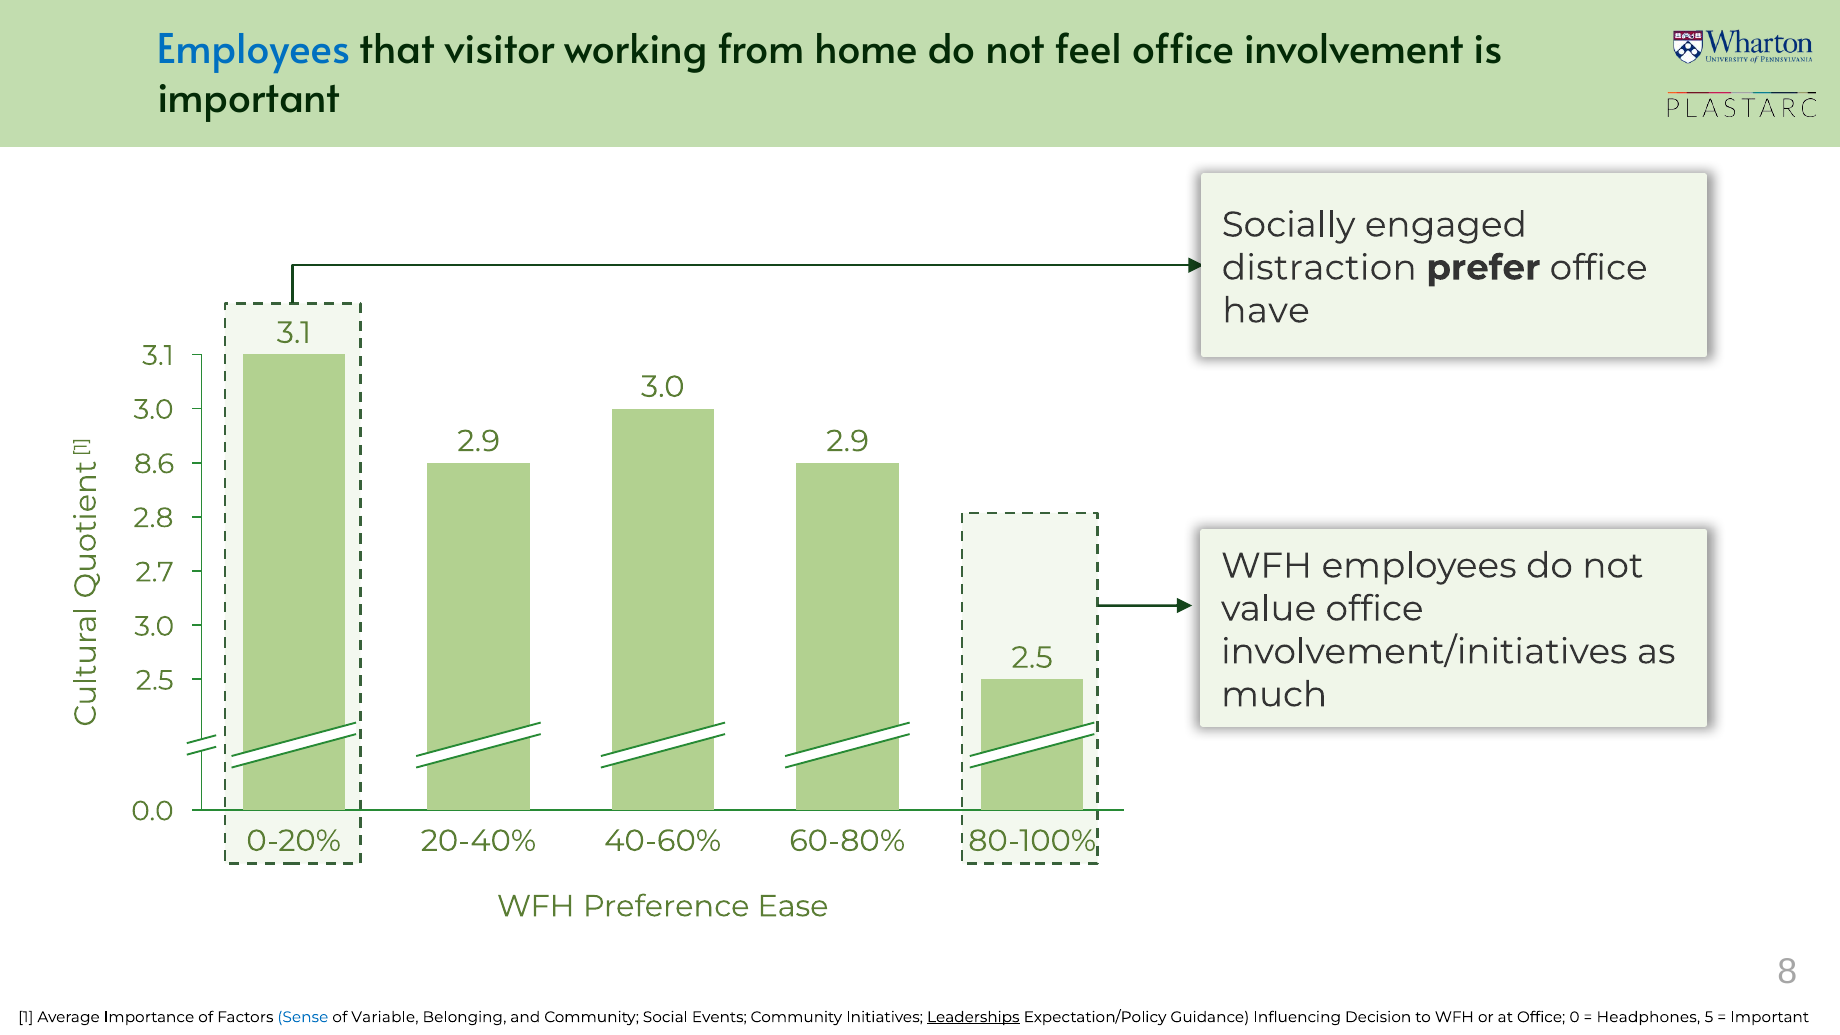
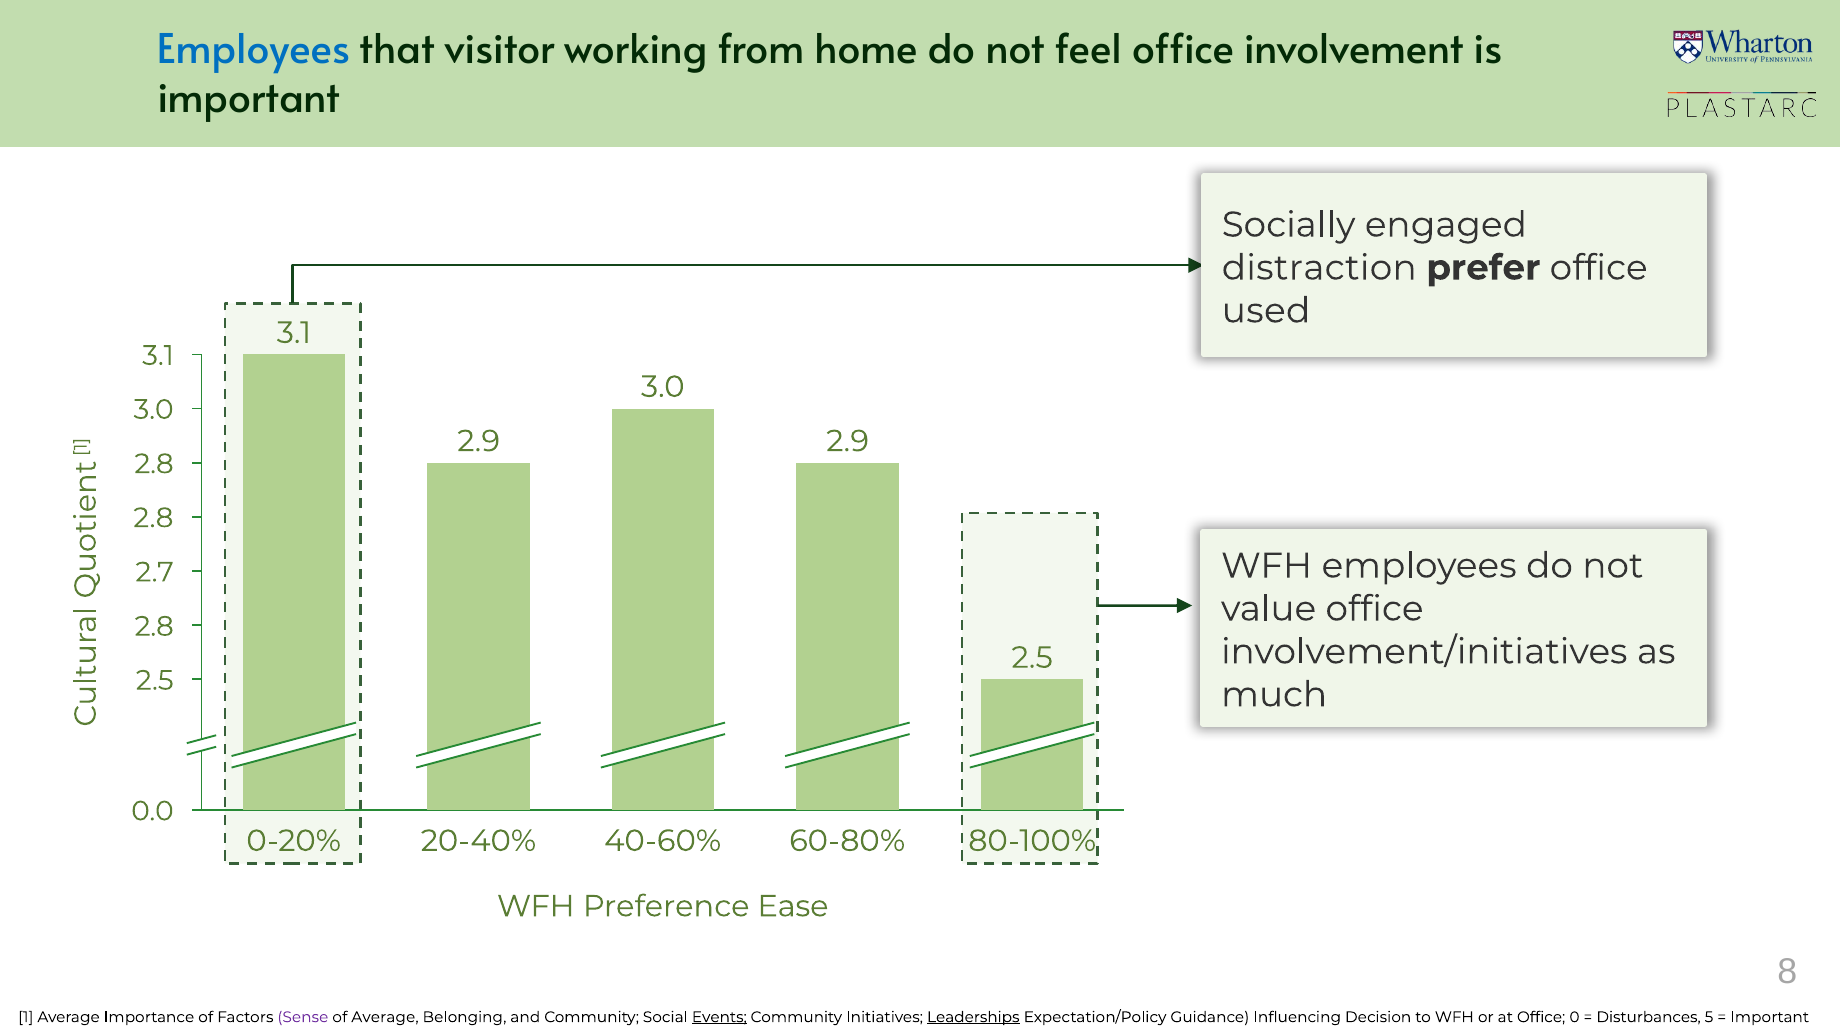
have: have -> used (1266, 311)
8.6: 8.6 -> 2.8 (154, 464)
3.0: 3.0 -> 2.8 (154, 626)
Sense colour: blue -> purple (303, 1017)
of Variable: Variable -> Average (385, 1017)
Events underline: none -> present (719, 1017)
Headphones: Headphones -> Disturbances (1649, 1017)
